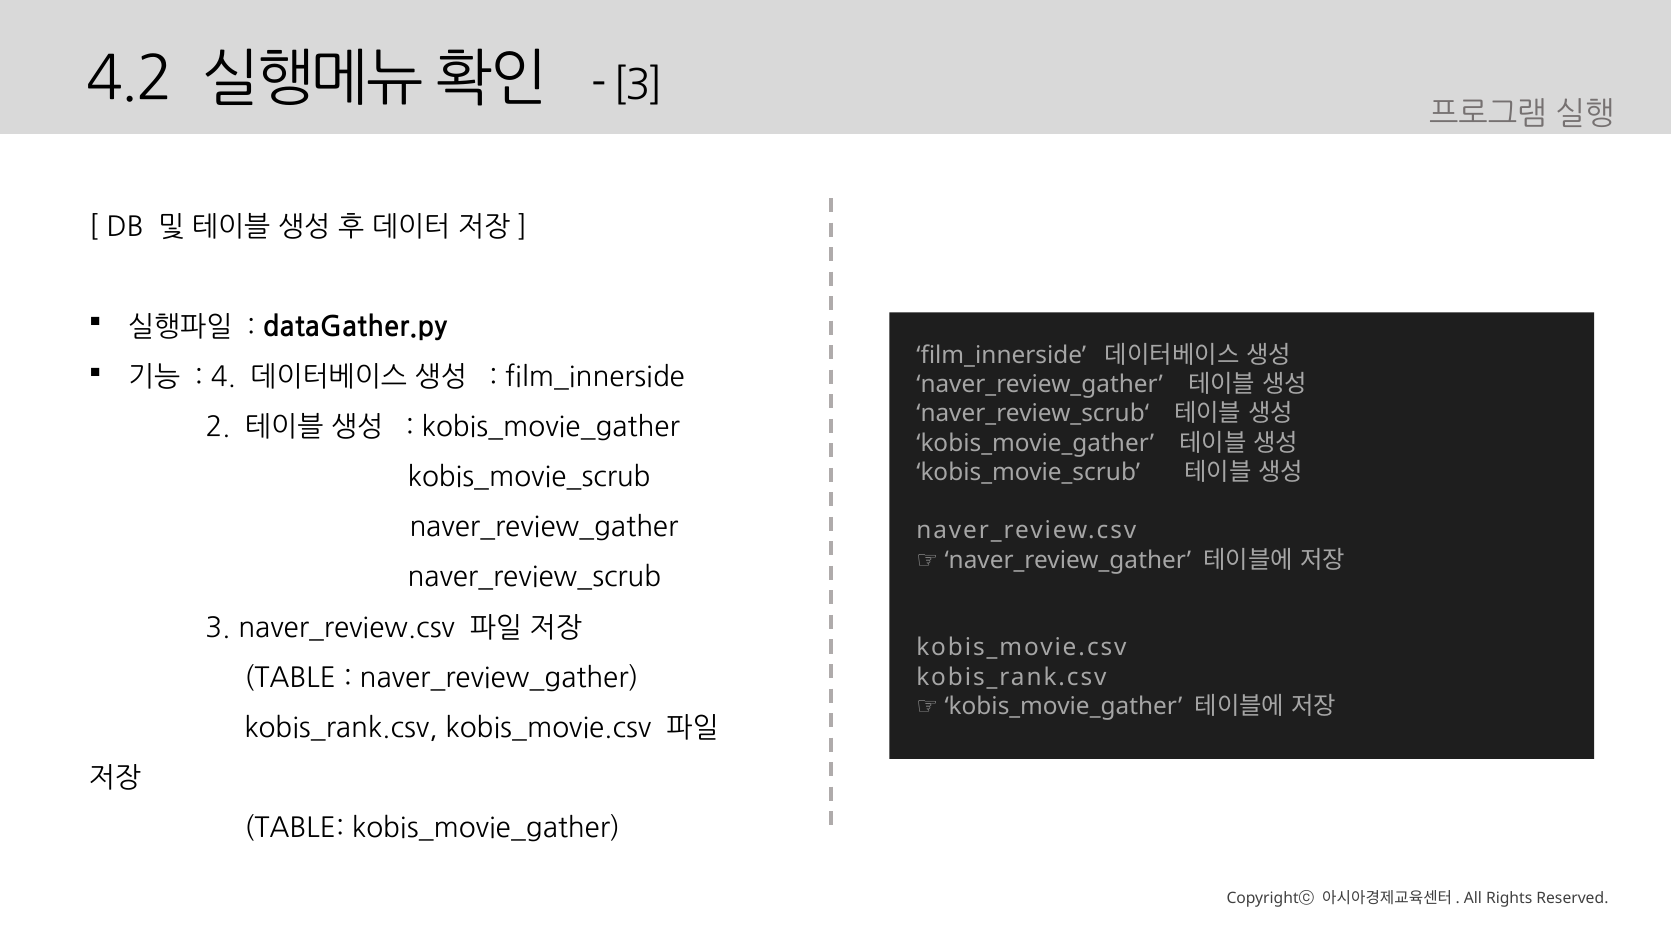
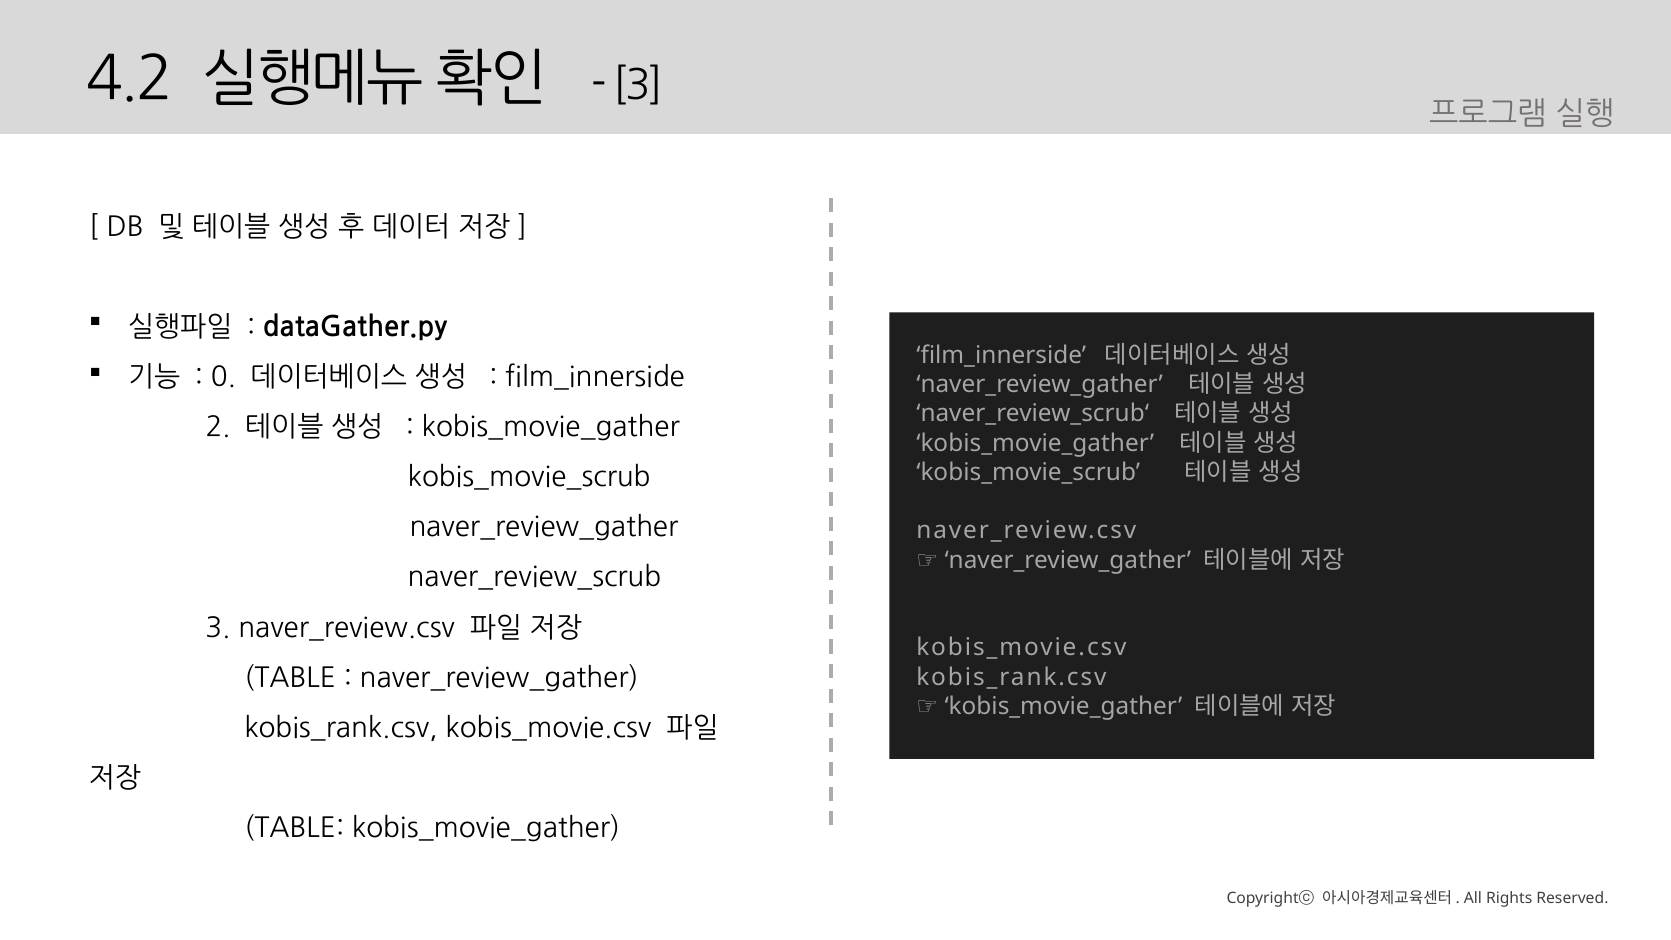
4: 4 -> 0 (223, 377)
